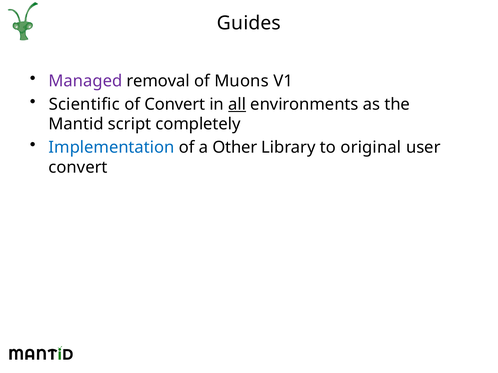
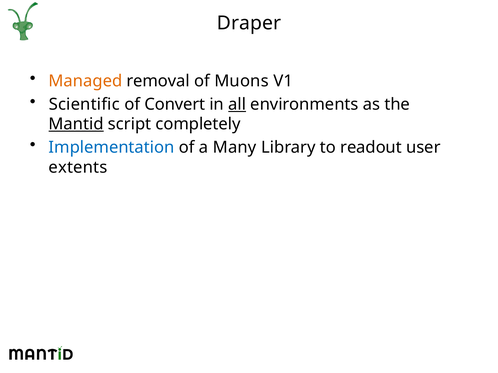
Guides: Guides -> Draper (249, 23)
Managed colour: purple -> orange (85, 81)
Mantid underline: none -> present (76, 124)
Other: Other -> Many (235, 148)
original: original -> readout (371, 148)
convert: convert -> extents (78, 167)
